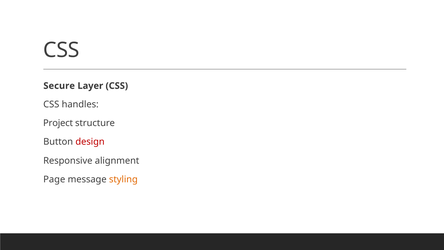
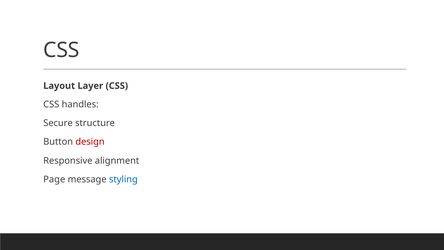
Secure: Secure -> Layout (59, 86)
Project: Project -> Secure (58, 123)
styling colour: orange -> blue (123, 179)
